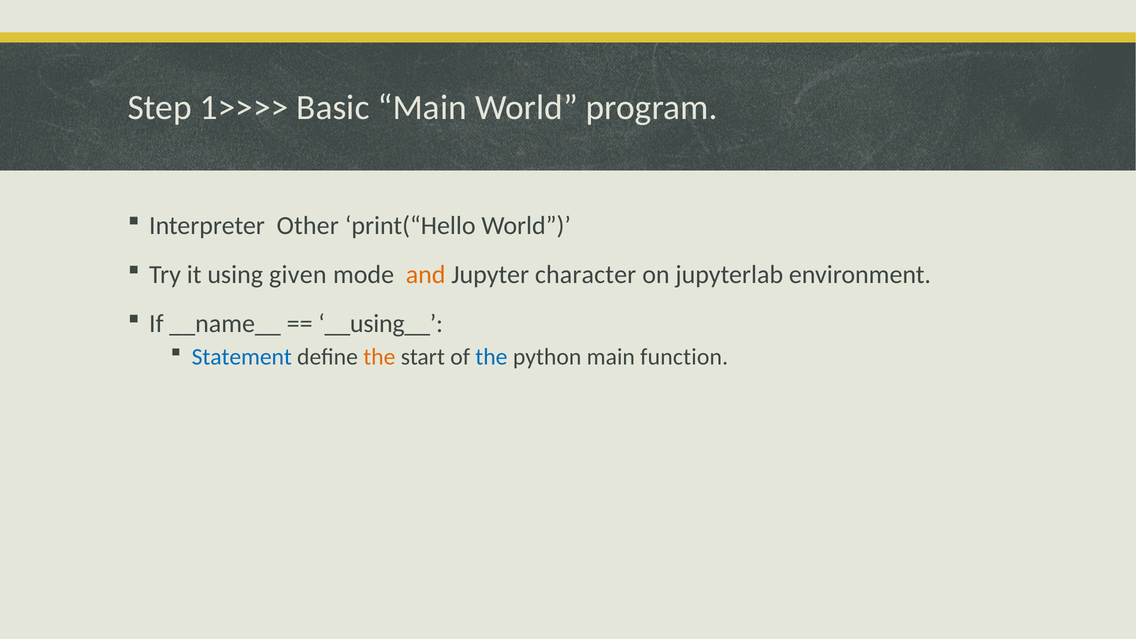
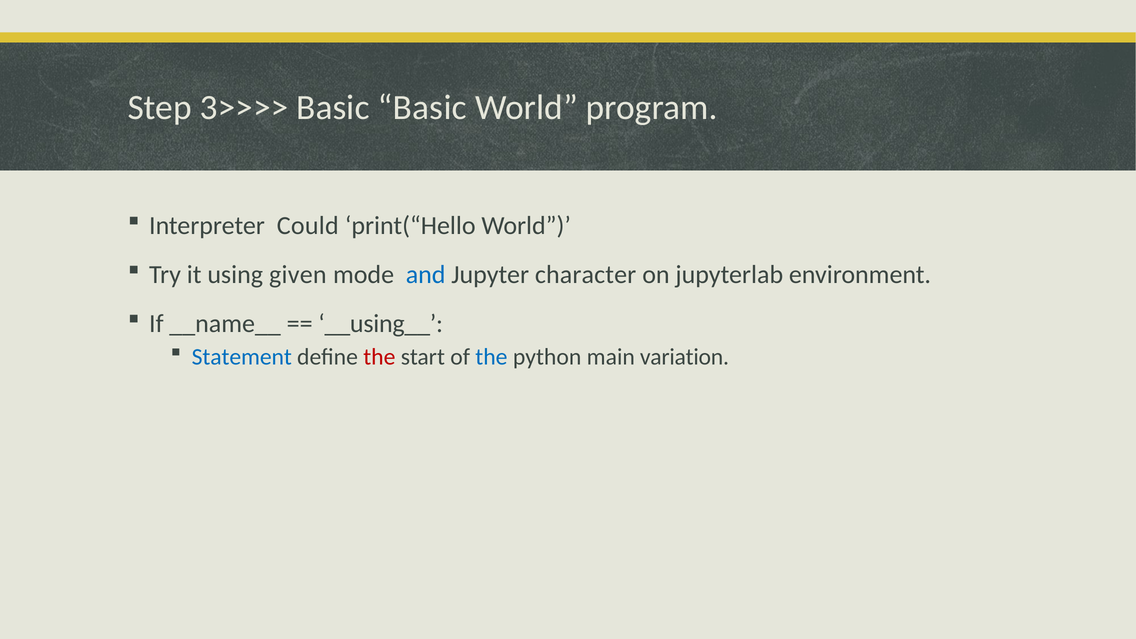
1>>>>: 1>>>> -> 3>>>> (244, 107)
Basic Main: Main -> Basic (422, 107)
Other: Other -> Could (308, 226)
and colour: orange -> blue (426, 275)
the colour: orange -> red (379, 357)
function: function -> variation (684, 357)
